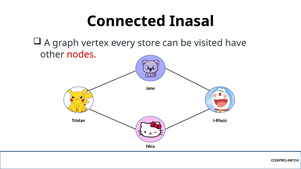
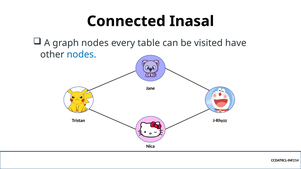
graph vertex: vertex -> nodes (95, 43)
store: store -> table (149, 43)
nodes colour: red -> blue (82, 55)
